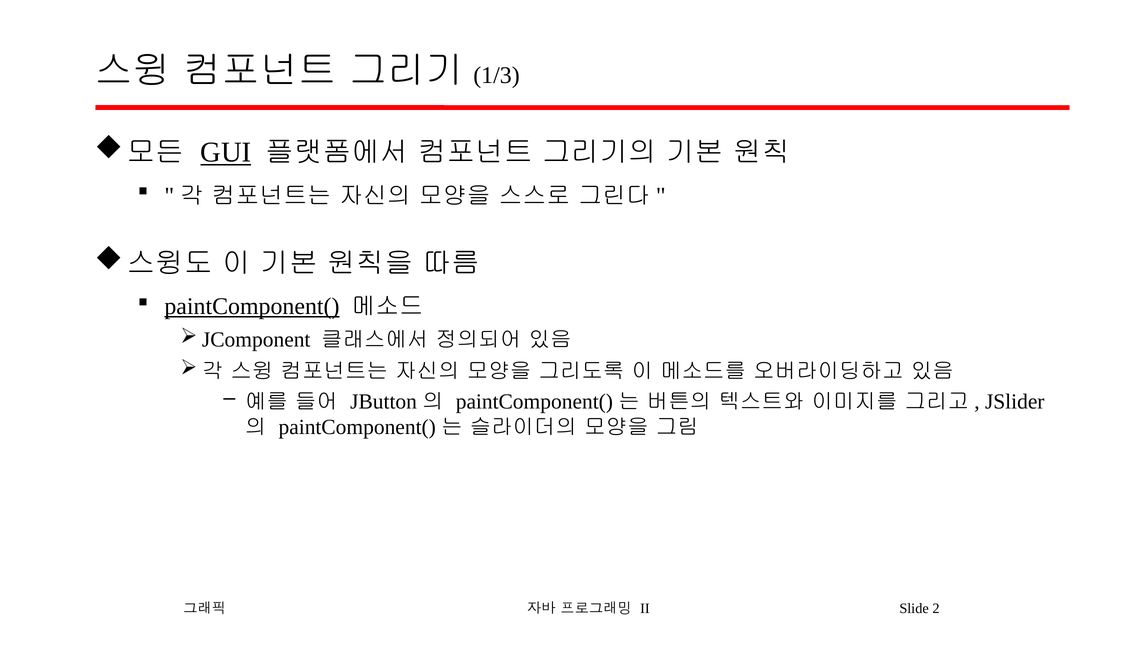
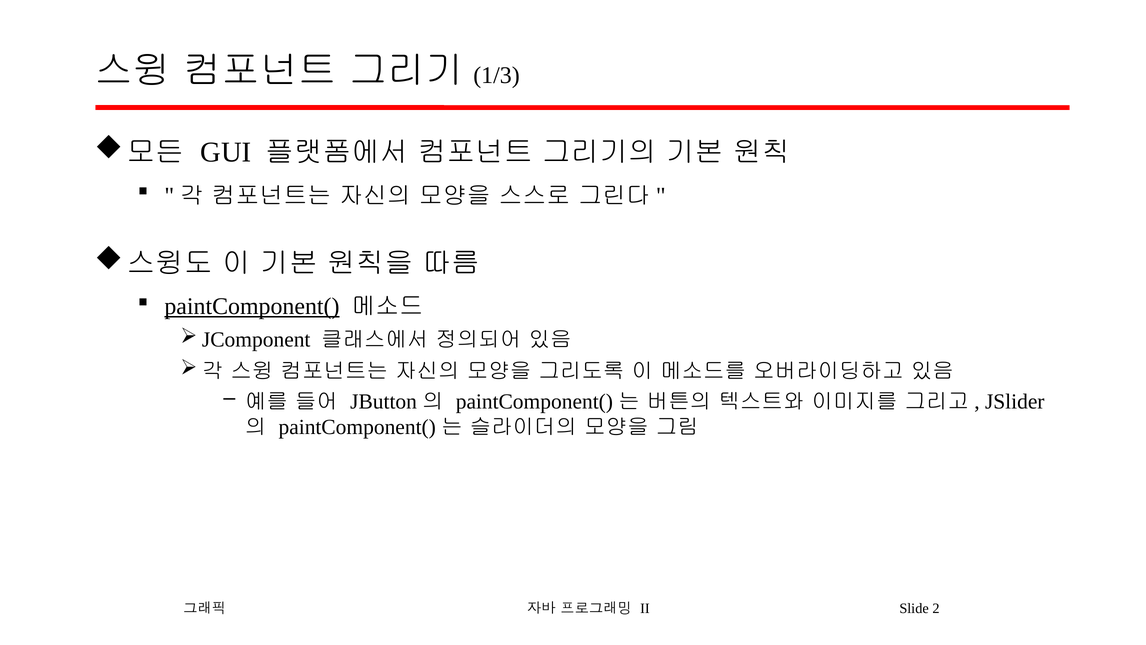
GUI underline: present -> none (226, 152)
